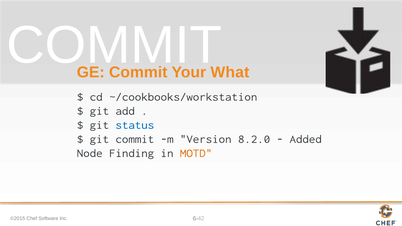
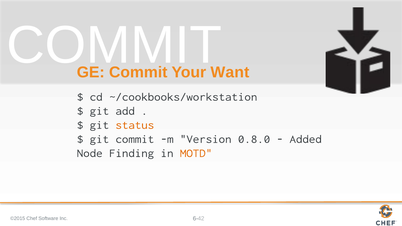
What: What -> Want (230, 72)
status colour: blue -> orange (135, 125)
8.2.0: 8.2.0 -> 0.8.0 (254, 139)
